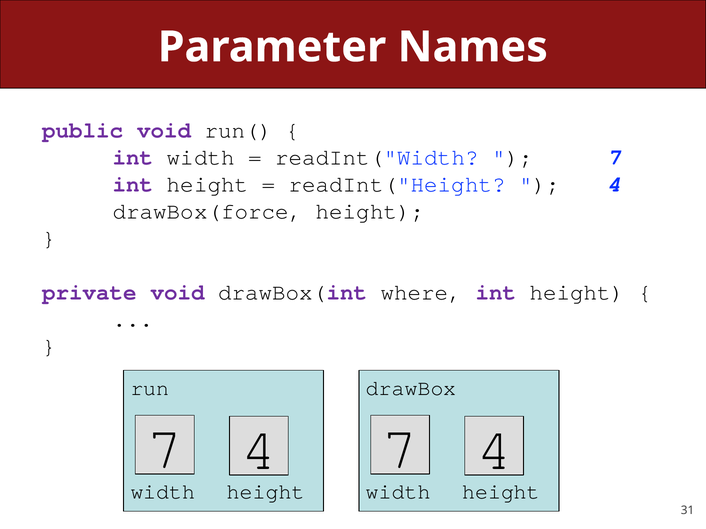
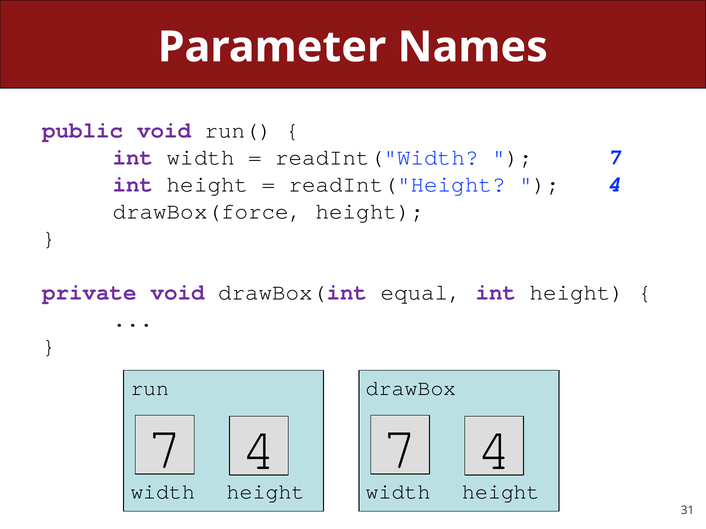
where: where -> equal (421, 293)
